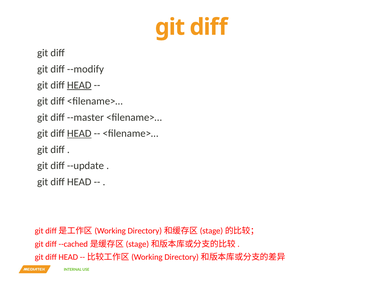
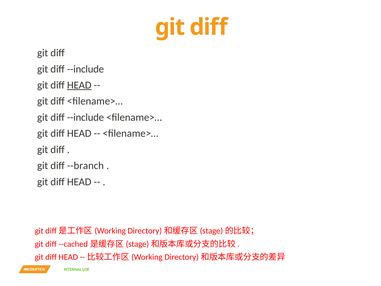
--modify: --modify -> --include (86, 69)
--master: --master -> --include (86, 117)
HEAD underline: present -> none (79, 133)
--update: --update -> --branch (85, 166)
